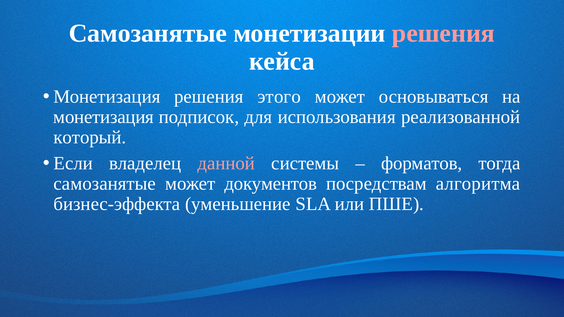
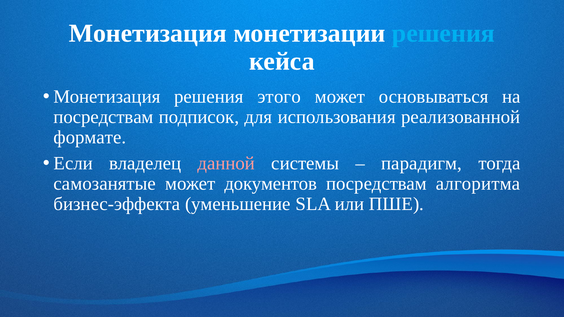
Самозанятые: Самозанятые -> Монетизация (148, 33)
решения colour: pink -> light blue (443, 33)
монетизация: монетизация -> посредствам (104, 117)
который: который -> формате (90, 137)
форматов: форматов -> парадигм (422, 163)
